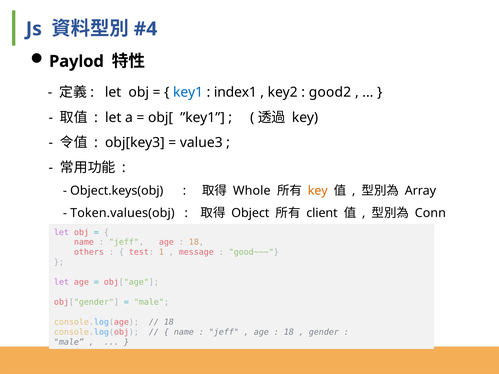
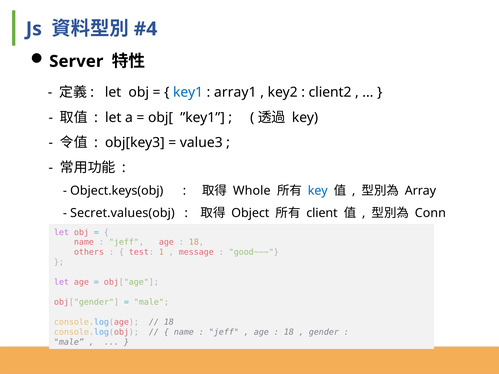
Paylod: Paylod -> Server (76, 61)
index1: index1 -> array1 (235, 92)
good2: good2 -> client2 (330, 92)
key colour: orange -> blue (318, 191)
Token.values(obj: Token.values(obj -> Secret.values(obj (122, 213)
